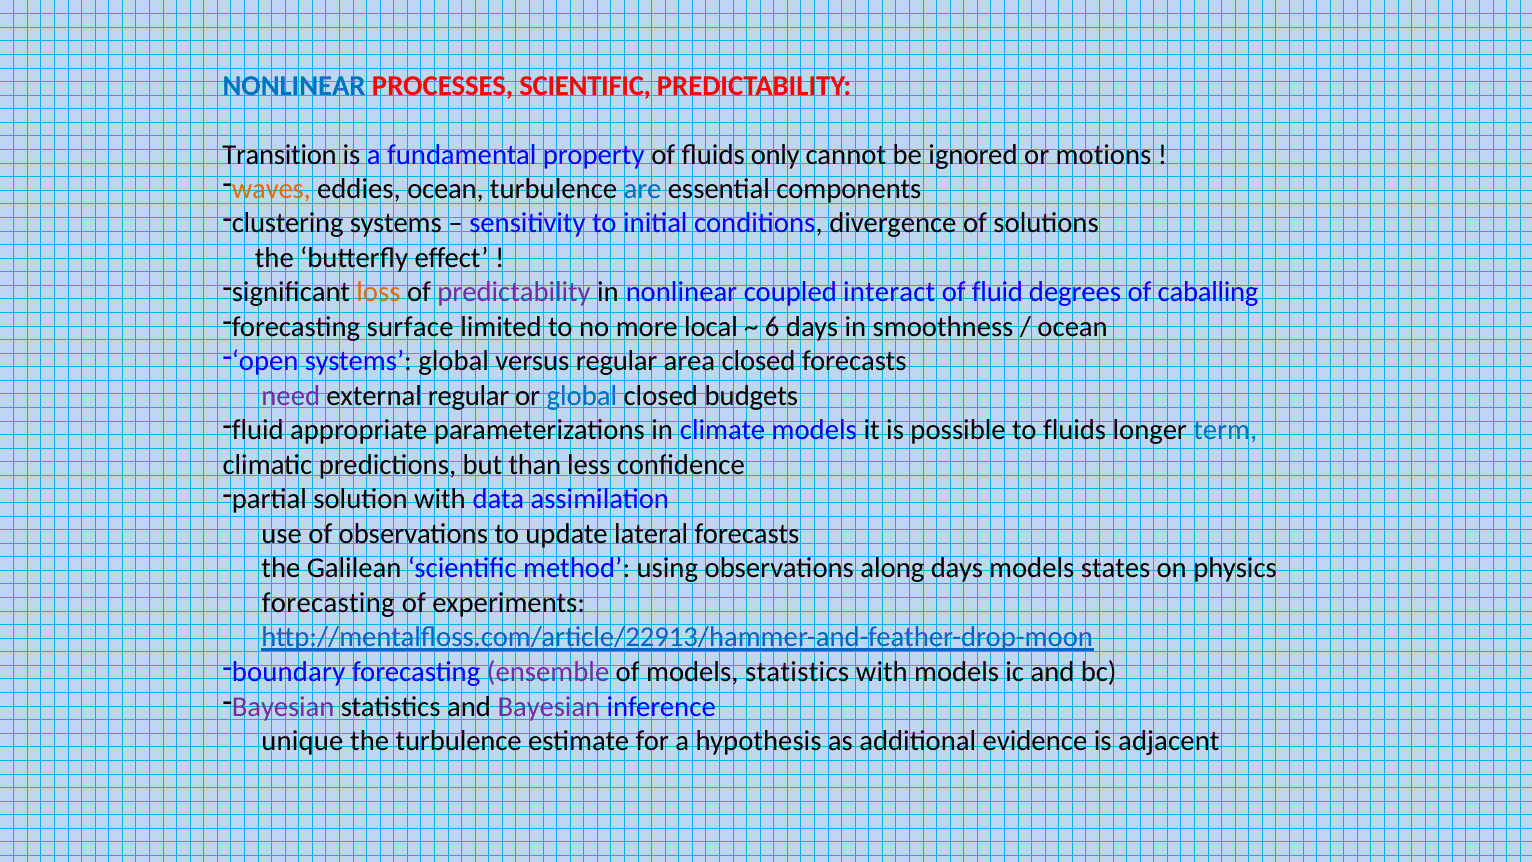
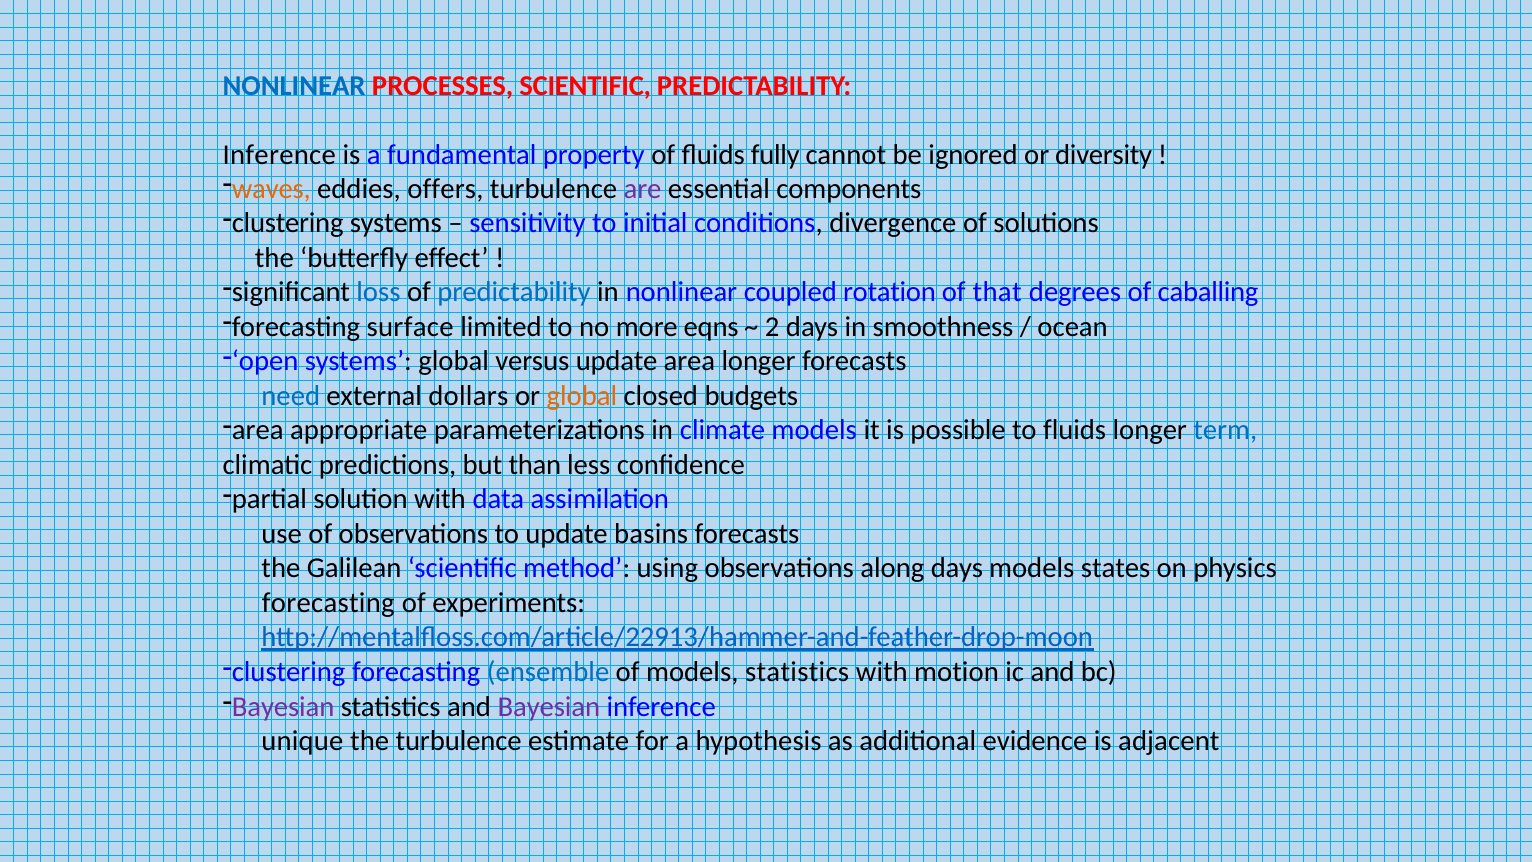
Transition: Transition -> Inference (279, 155)
only: only -> fully (775, 155)
motions: motions -> diversity (1104, 155)
eddies ocean: ocean -> offers (445, 189)
are colour: blue -> purple (643, 189)
loss colour: orange -> blue (379, 292)
predictability colour: purple -> blue (514, 292)
interact: interact -> rotation (889, 292)
of fluid: fluid -> that (997, 292)
local: local -> eqns (711, 327)
6: 6 -> 2 (772, 327)
versus regular: regular -> update (617, 361)
area closed: closed -> longer (759, 361)
need colour: purple -> blue (291, 396)
external regular: regular -> dollars (468, 396)
global colour: blue -> orange (582, 396)
fluid: fluid -> area (258, 430)
lateral: lateral -> basins (651, 534)
boundary: boundary -> clustering (289, 672)
ensemble colour: purple -> blue (548, 672)
with models: models -> motion (957, 672)
